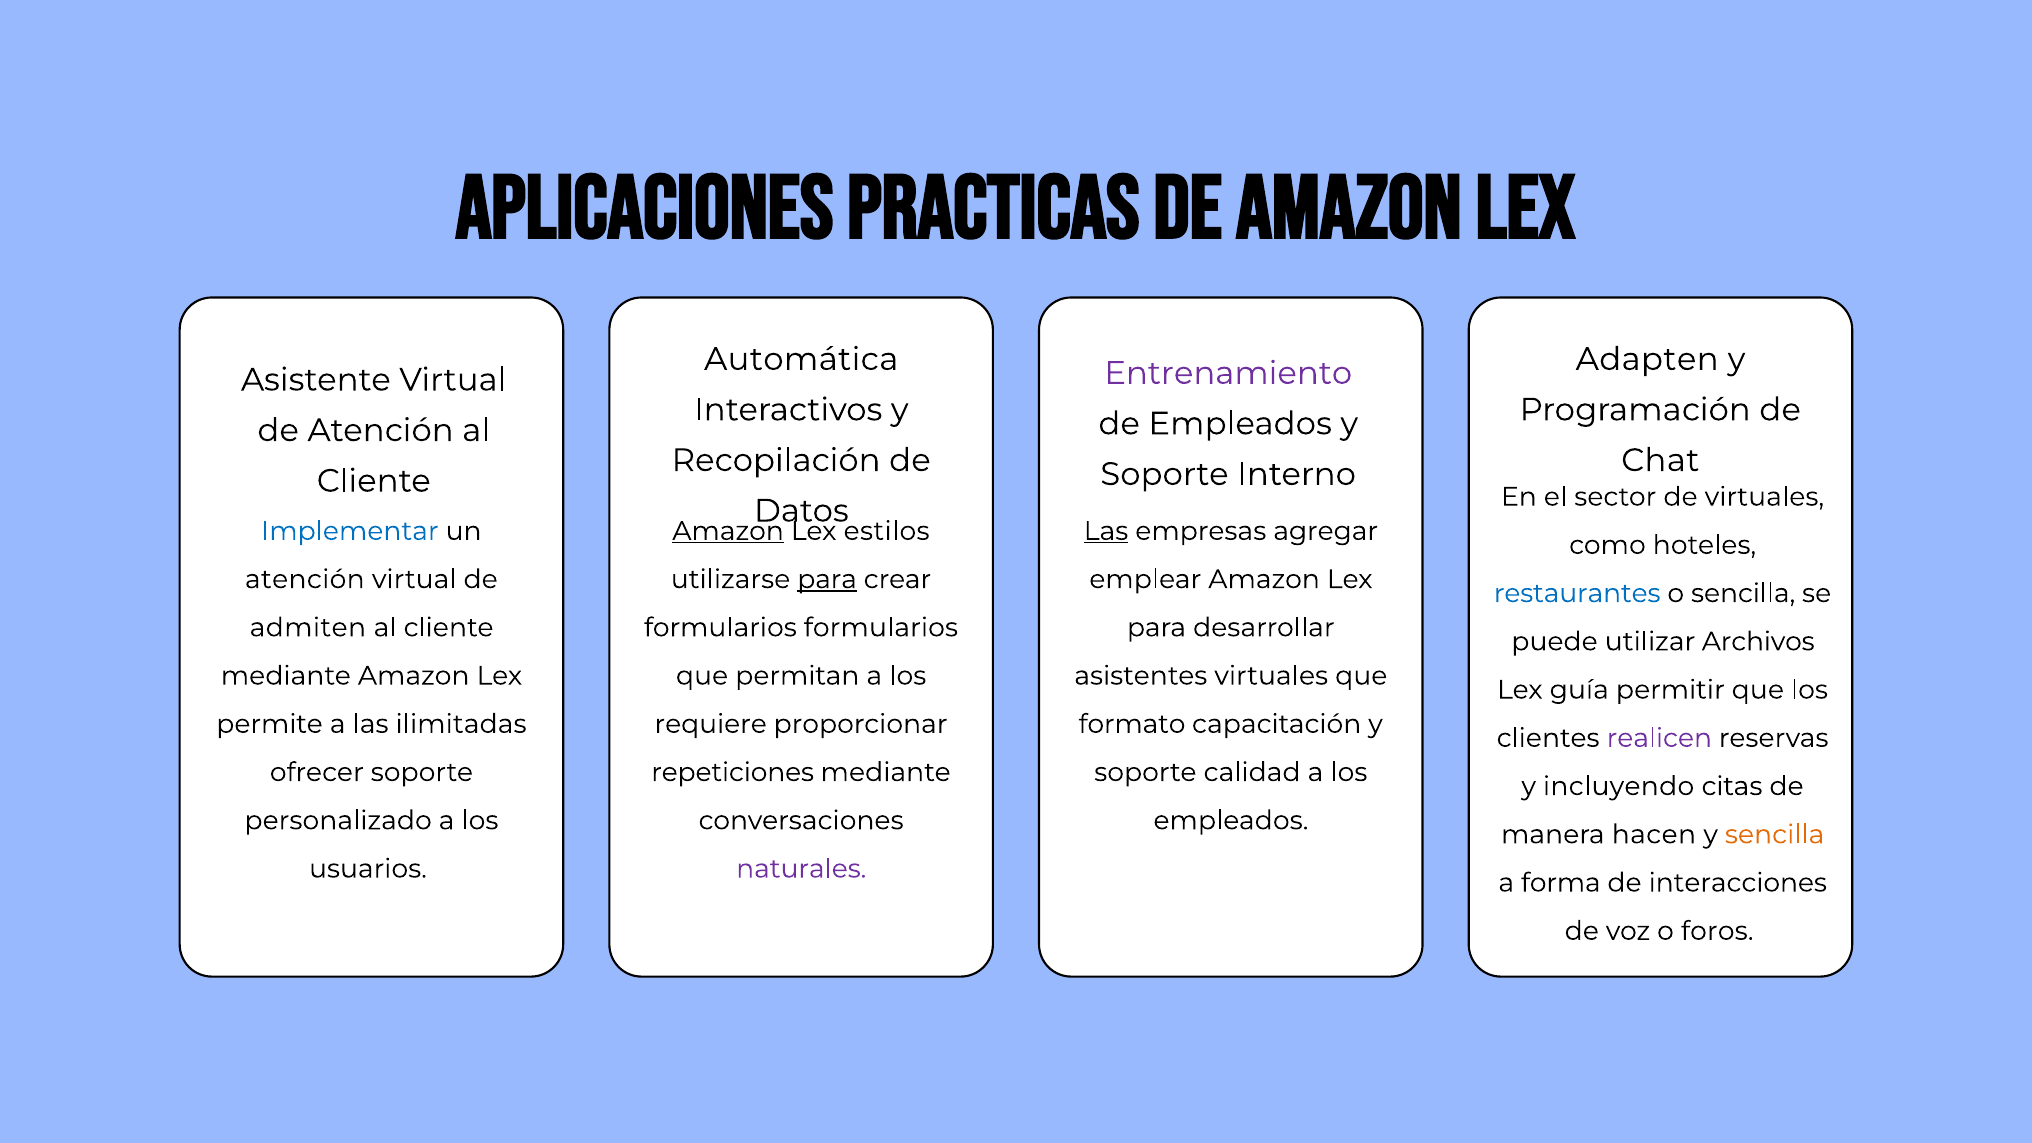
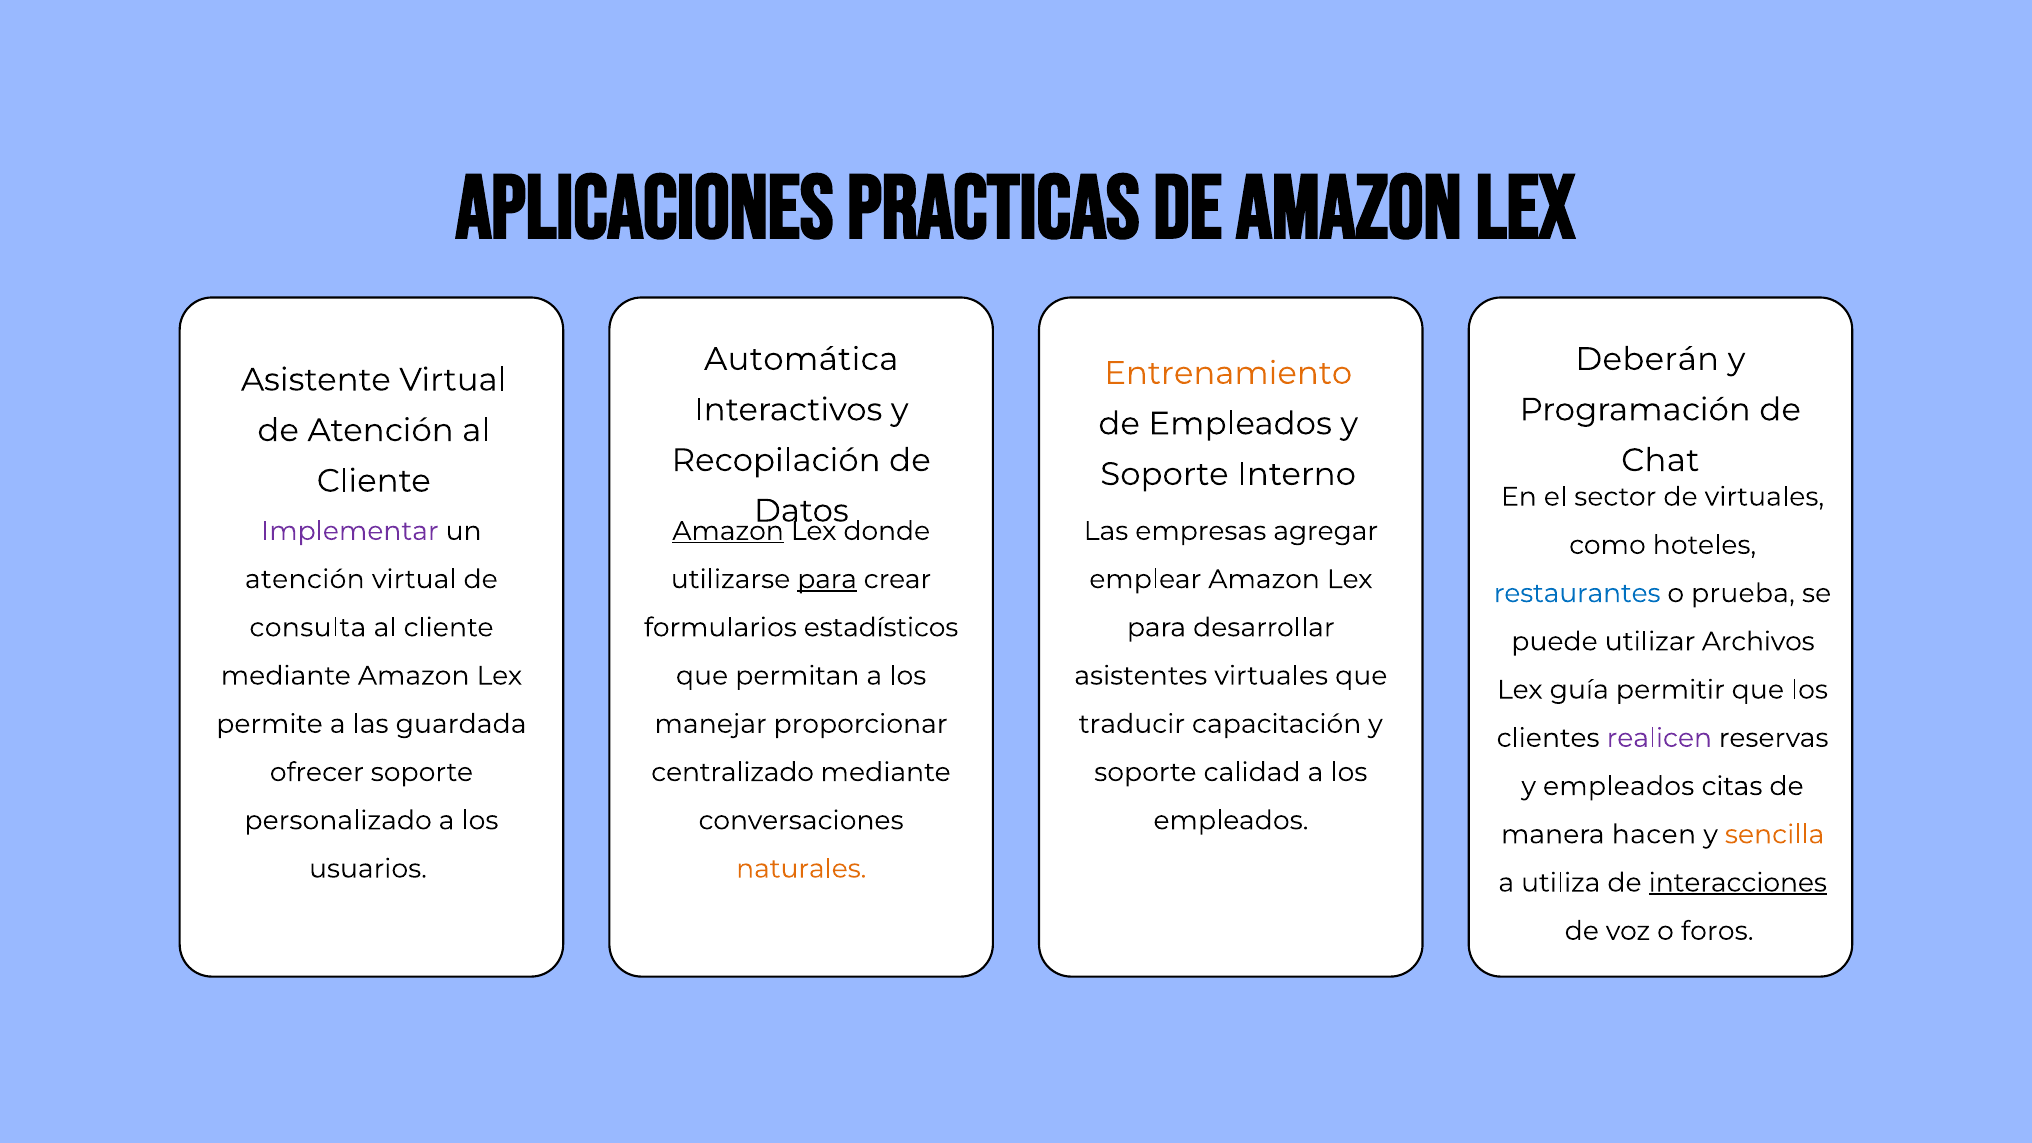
Adapten: Adapten -> Deberán (1647, 359)
Entrenamiento colour: purple -> orange (1228, 373)
Implementar colour: blue -> purple (350, 531)
estilos: estilos -> donde (887, 531)
Las underline: present -> none (1106, 531)
o sencilla: sencilla -> prueba (1743, 593)
admiten: admiten -> consulta (308, 628)
formularios formularios: formularios -> estadísticos (881, 628)
ilimitadas: ilimitadas -> guardada (461, 724)
requiere: requiere -> manejar (711, 724)
formato: formato -> traducir (1132, 724)
repeticiones: repeticiones -> centralizado (733, 772)
y incluyendo: incluyendo -> empleados (1619, 786)
naturales colour: purple -> orange (801, 869)
forma: forma -> utiliza (1561, 883)
interacciones underline: none -> present (1738, 883)
